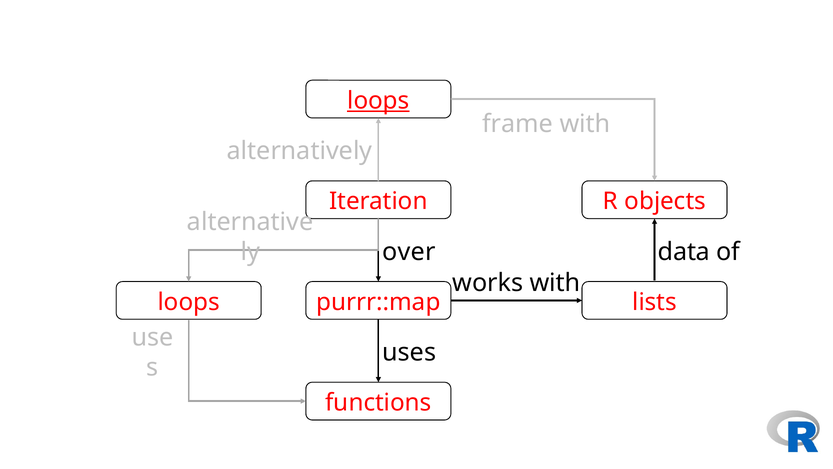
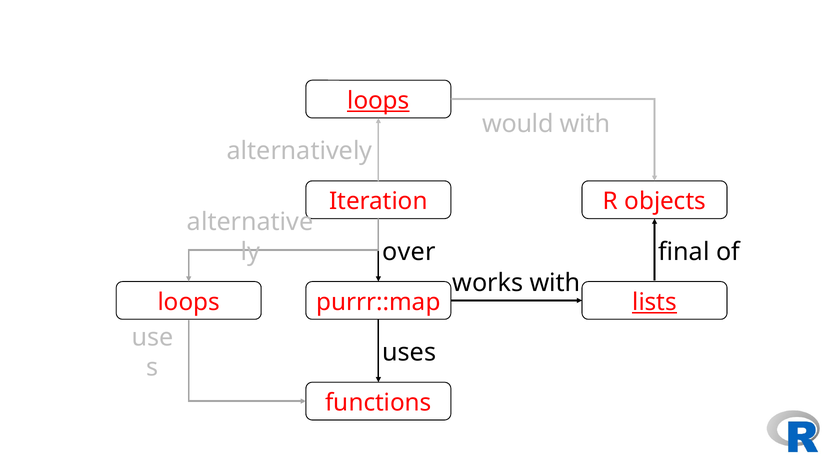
frame: frame -> would (518, 124)
data: data -> final (684, 252)
lists underline: none -> present (655, 302)
